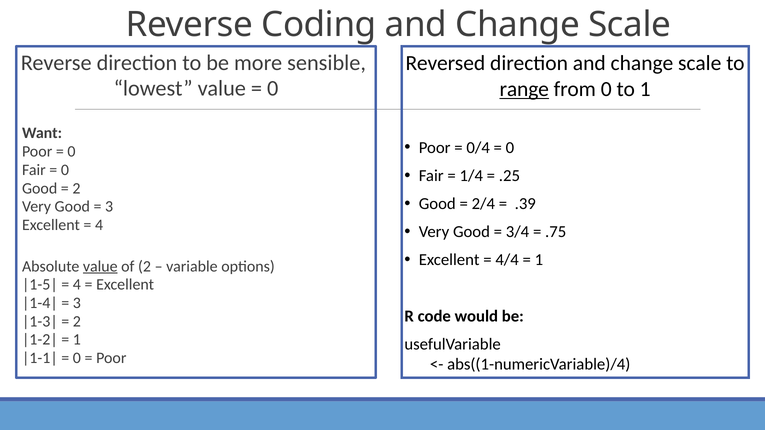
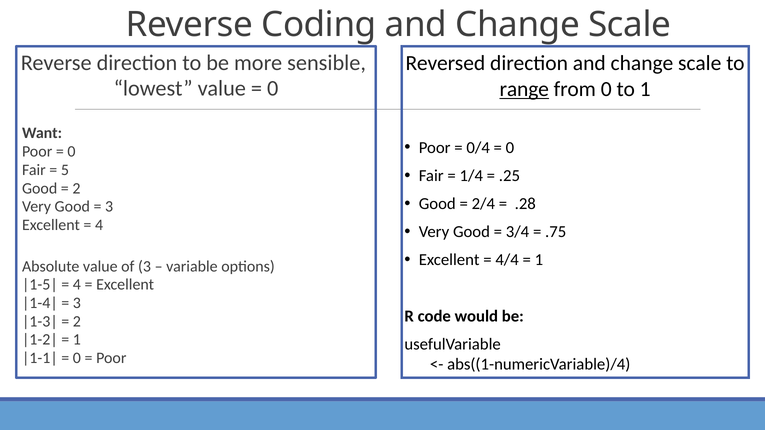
0: 0 -> 5 (65, 170)
.39: .39 -> .28 (525, 204)
value underline: present -> none (100, 266)
of 2: 2 -> 3 (145, 266)
